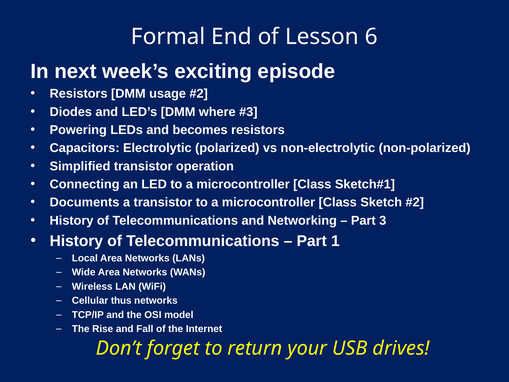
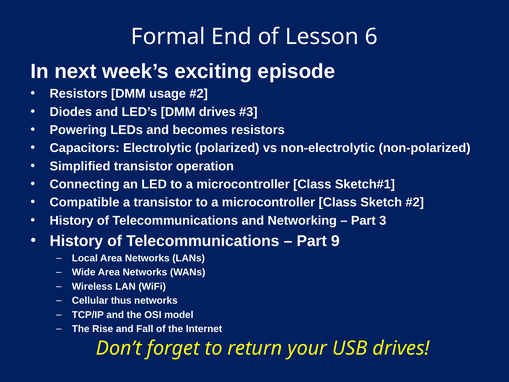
DMM where: where -> drives (217, 112)
Documents: Documents -> Compatible (85, 202)
1: 1 -> 9 (335, 241)
